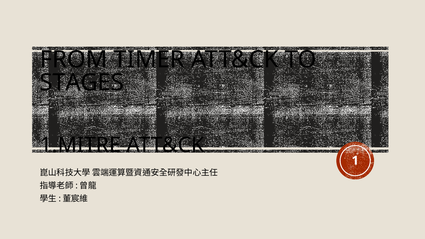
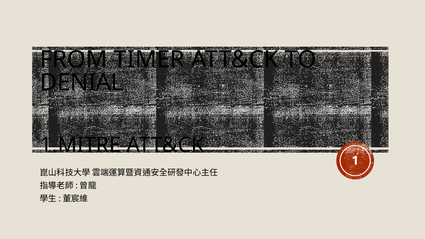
STAGES: STAGES -> DENIAL (82, 83)
